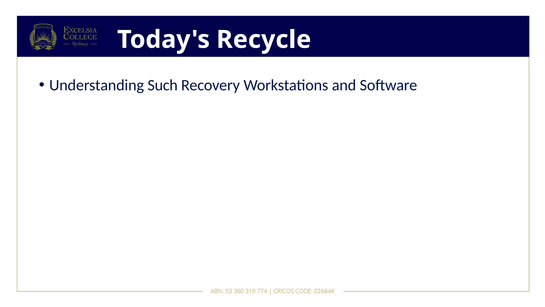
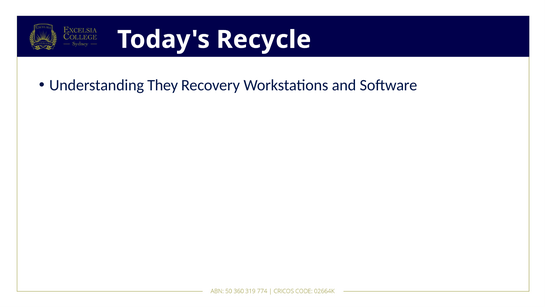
Such: Such -> They (163, 85)
